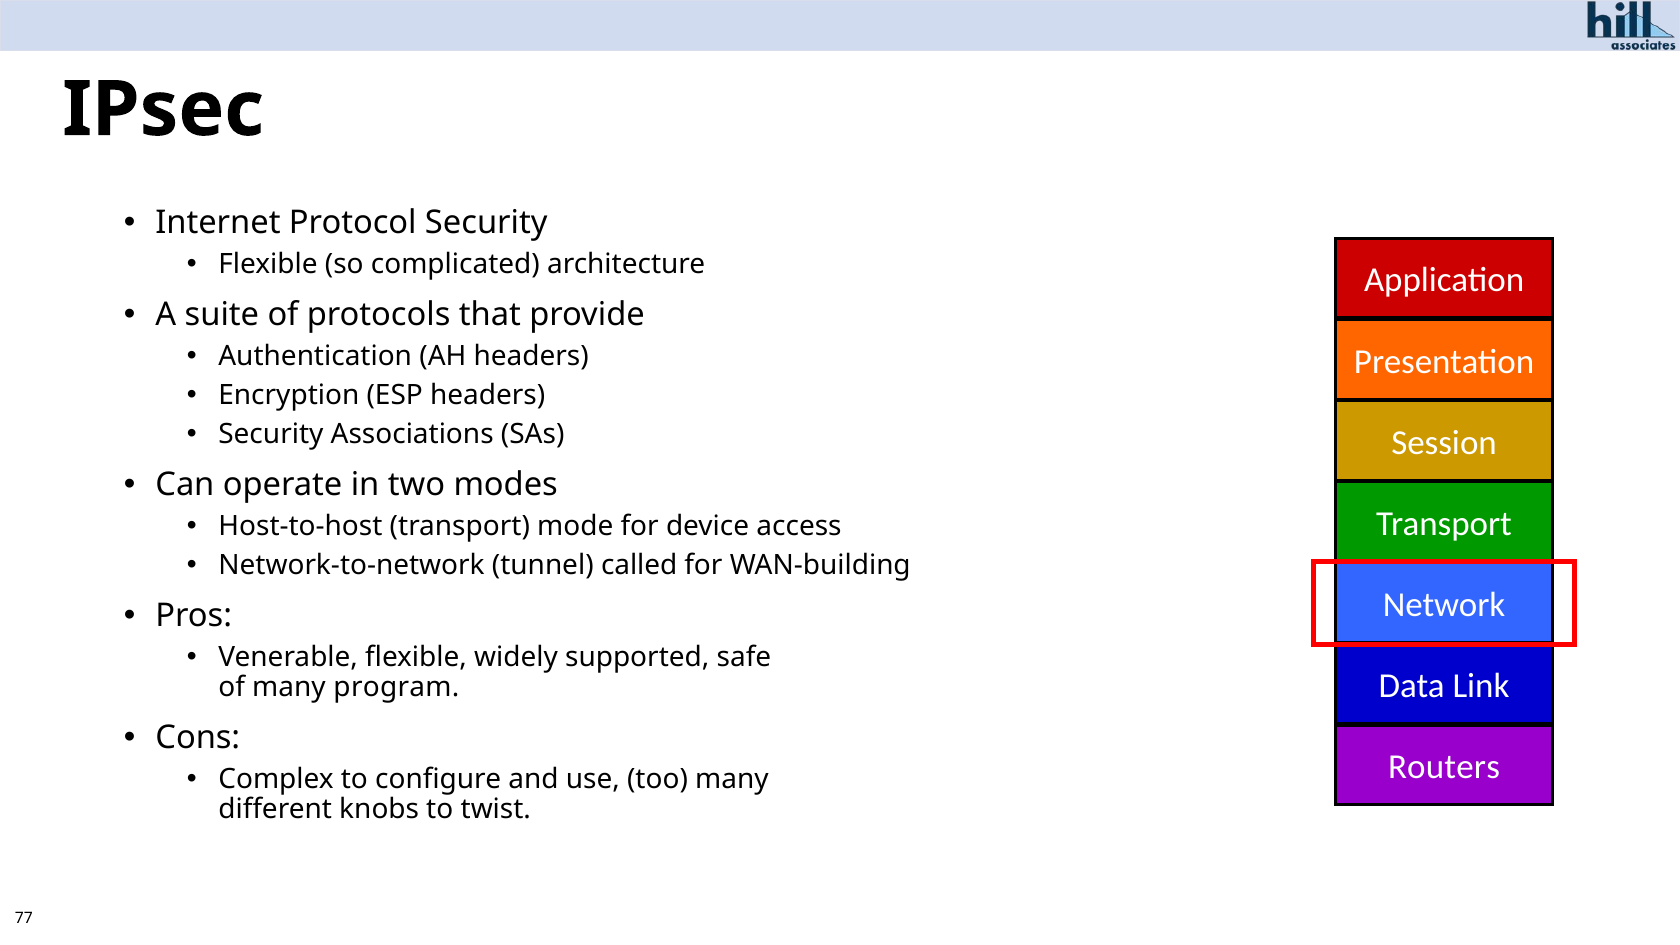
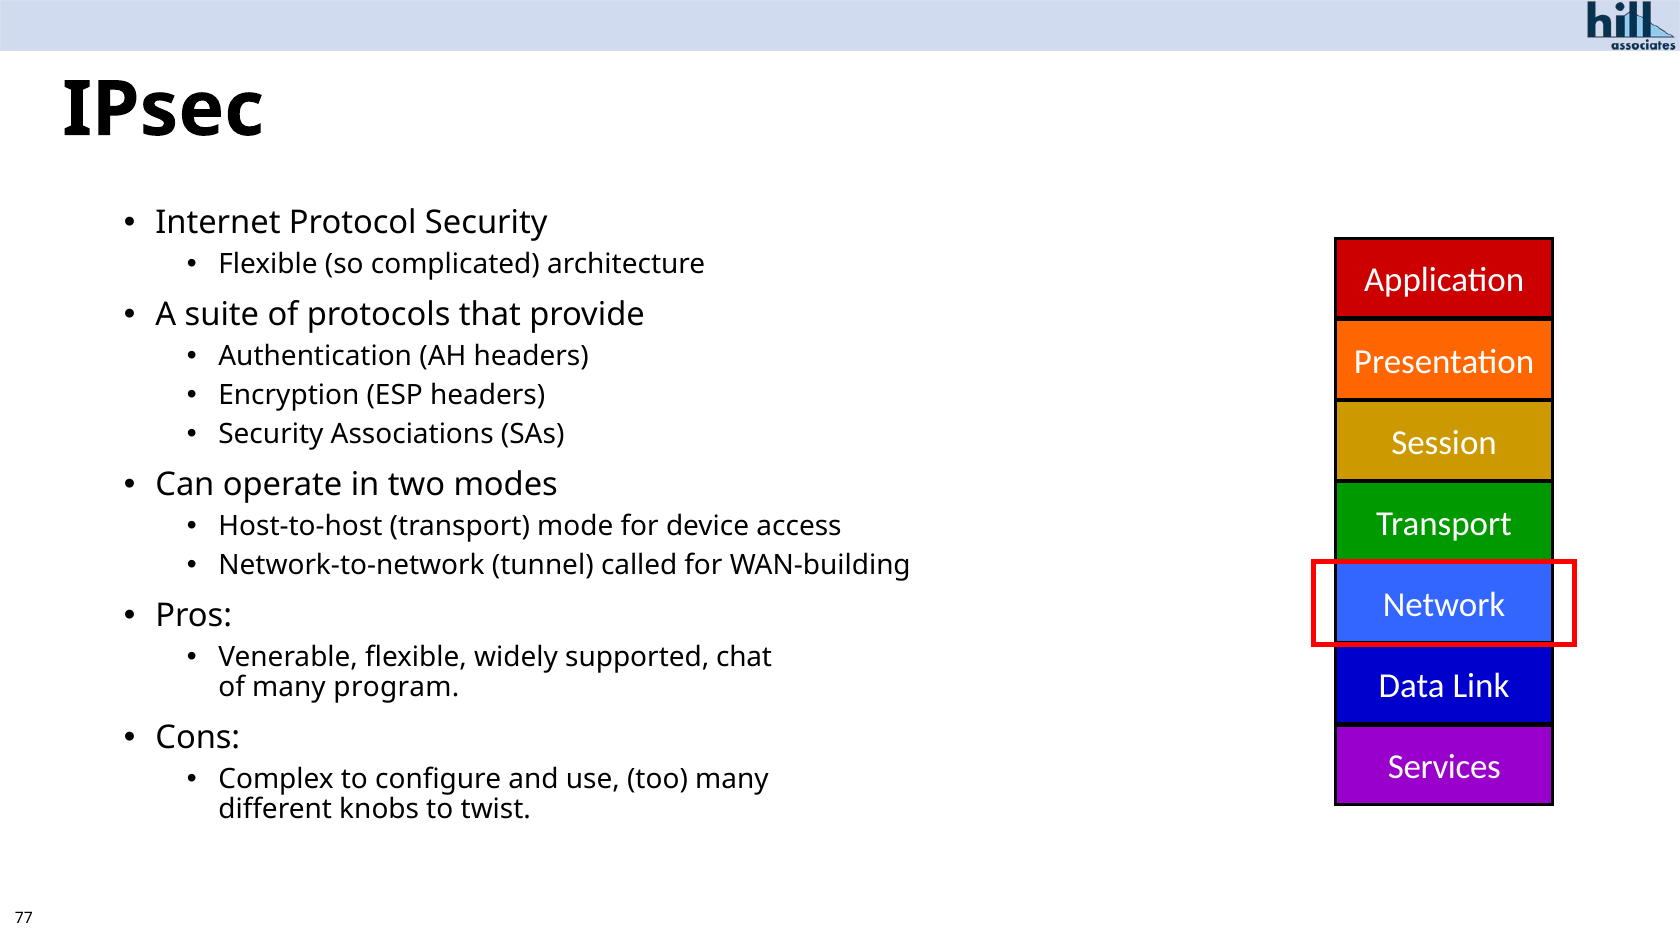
safe: safe -> chat (744, 657)
Routers: Routers -> Services (1444, 767)
